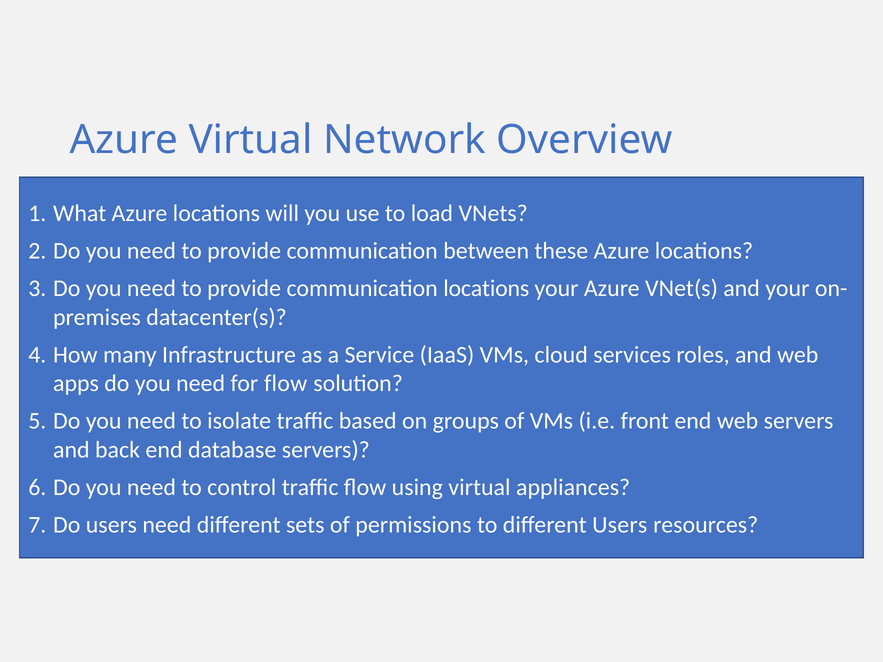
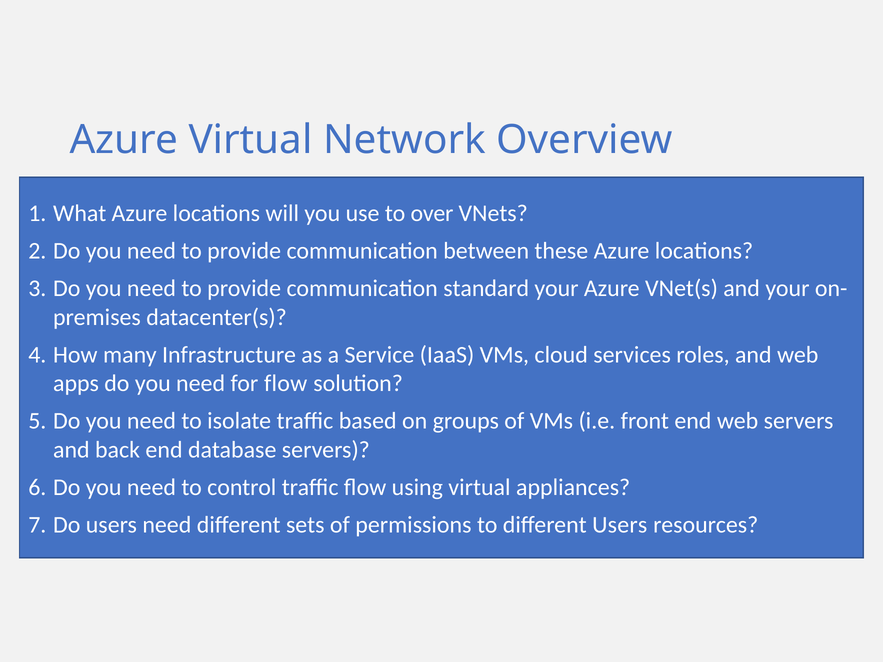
load: load -> over (432, 214)
communication locations: locations -> standard (486, 289)
